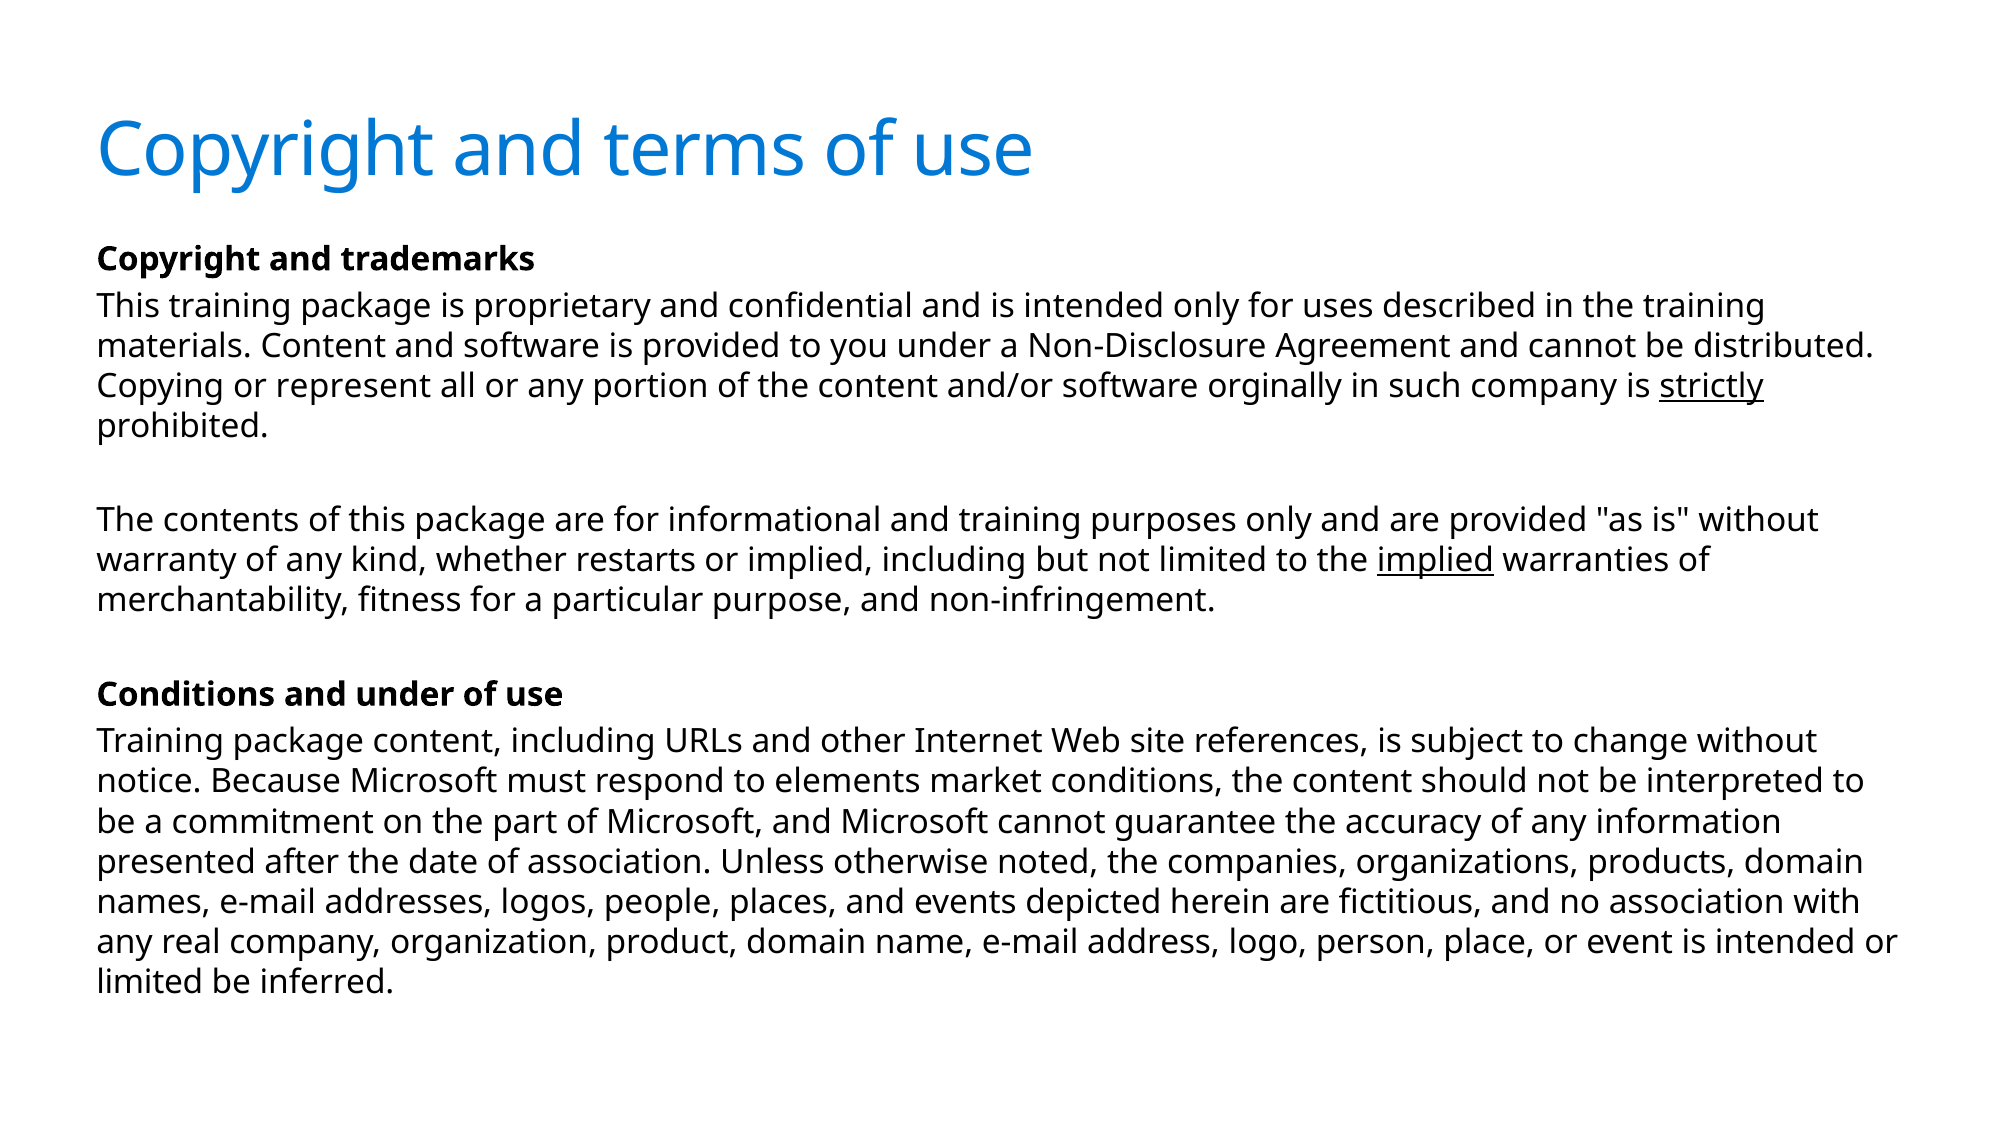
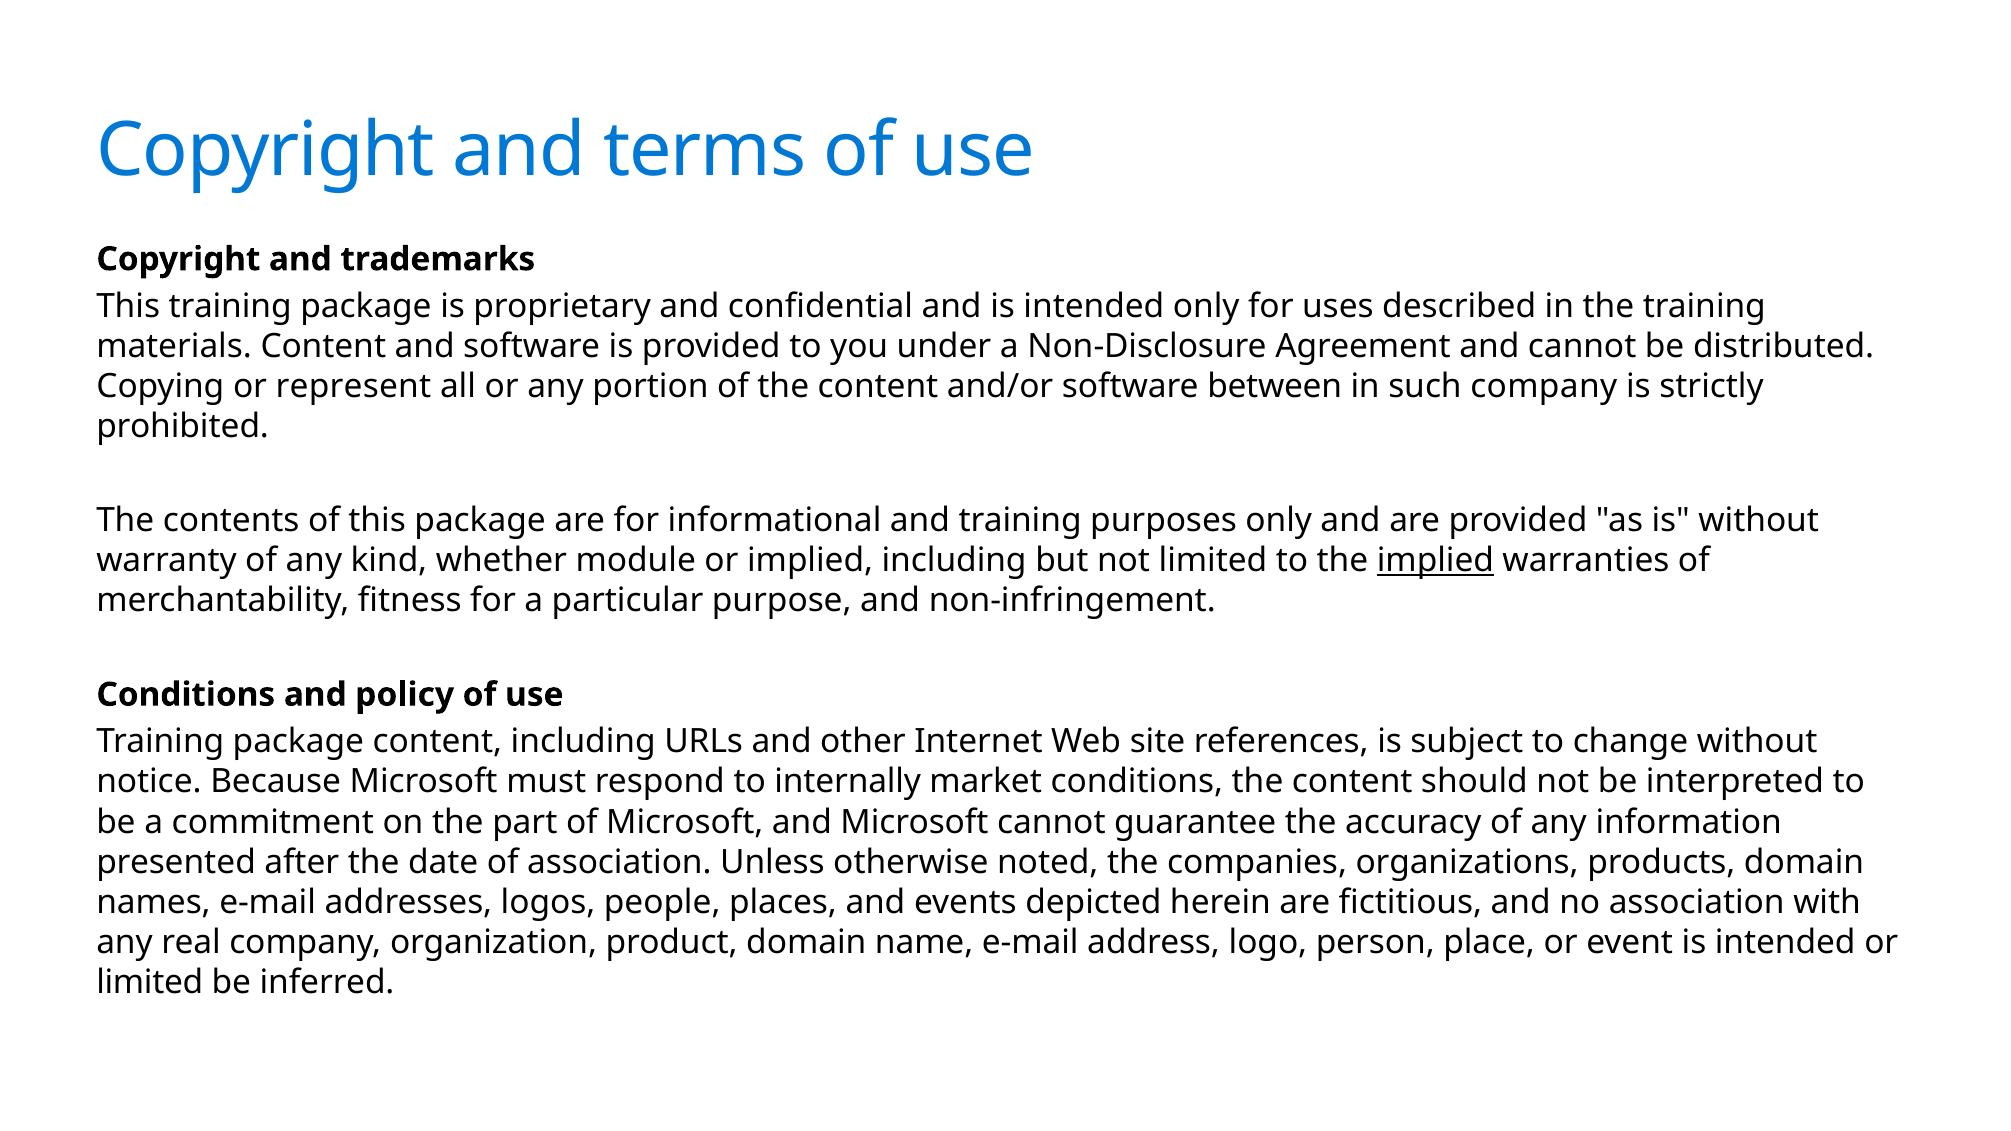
orginally: orginally -> between (1275, 387)
strictly underline: present -> none (1712, 387)
restarts: restarts -> module (636, 561)
and under: under -> policy (405, 695)
elements: elements -> internally (848, 782)
